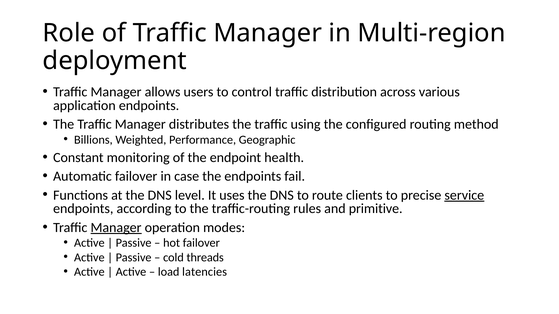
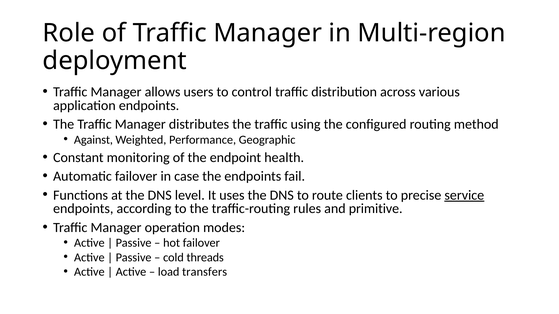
Billions: Billions -> Against (93, 140)
Manager underline: present -> none (116, 228)
latencies: latencies -> transfers (205, 272)
